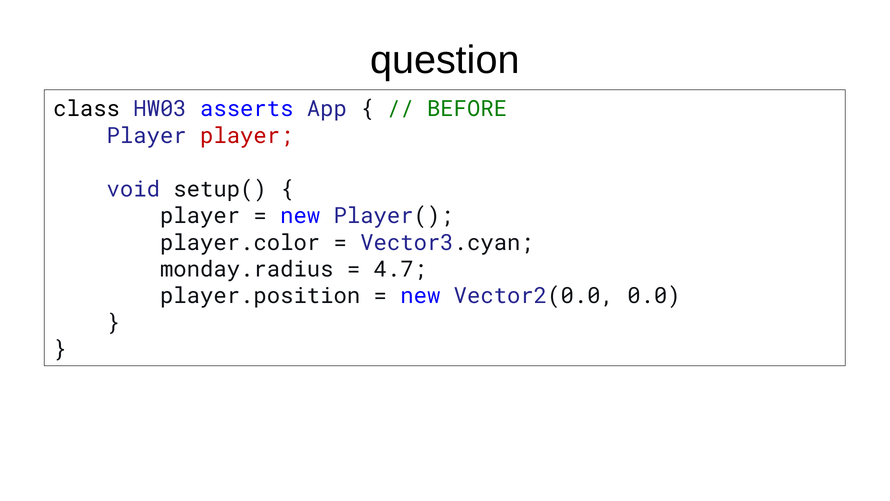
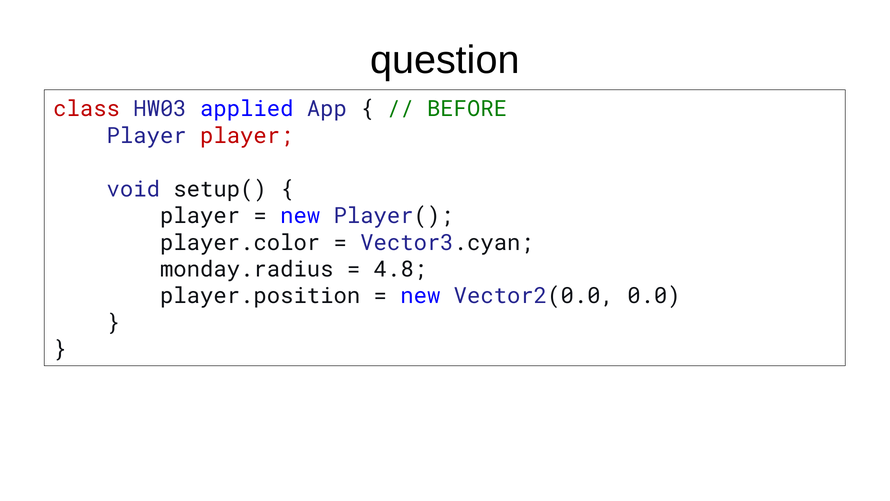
class colour: black -> red (87, 109)
asserts: asserts -> applied (247, 109)
4.7: 4.7 -> 4.8 (400, 269)
